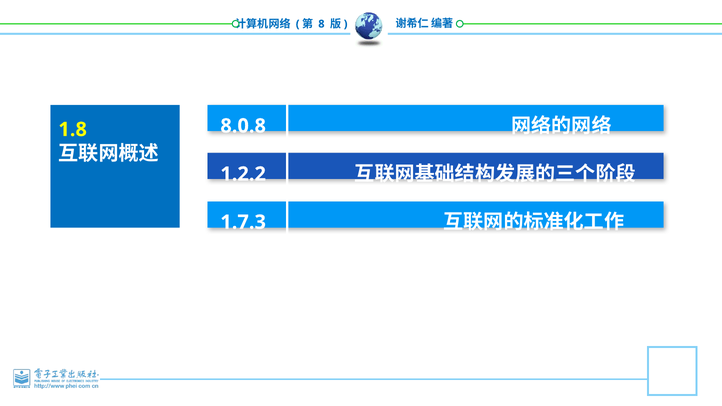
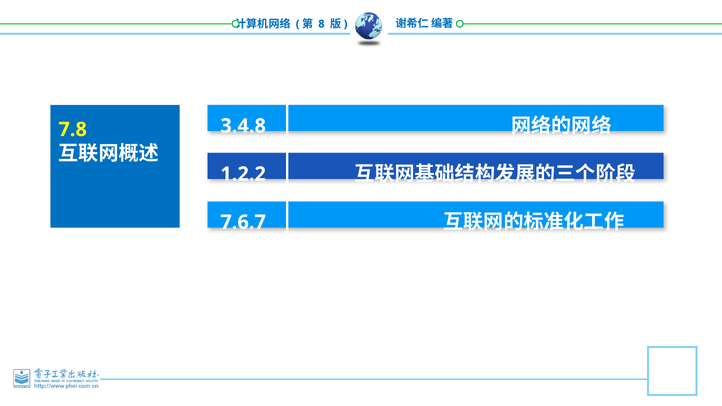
8.0.8: 8.0.8 -> 3.4.8 (243, 126)
1.8: 1.8 -> 7.8 (73, 130)
1.7.3: 1.7.3 -> 7.6.7 (243, 222)
